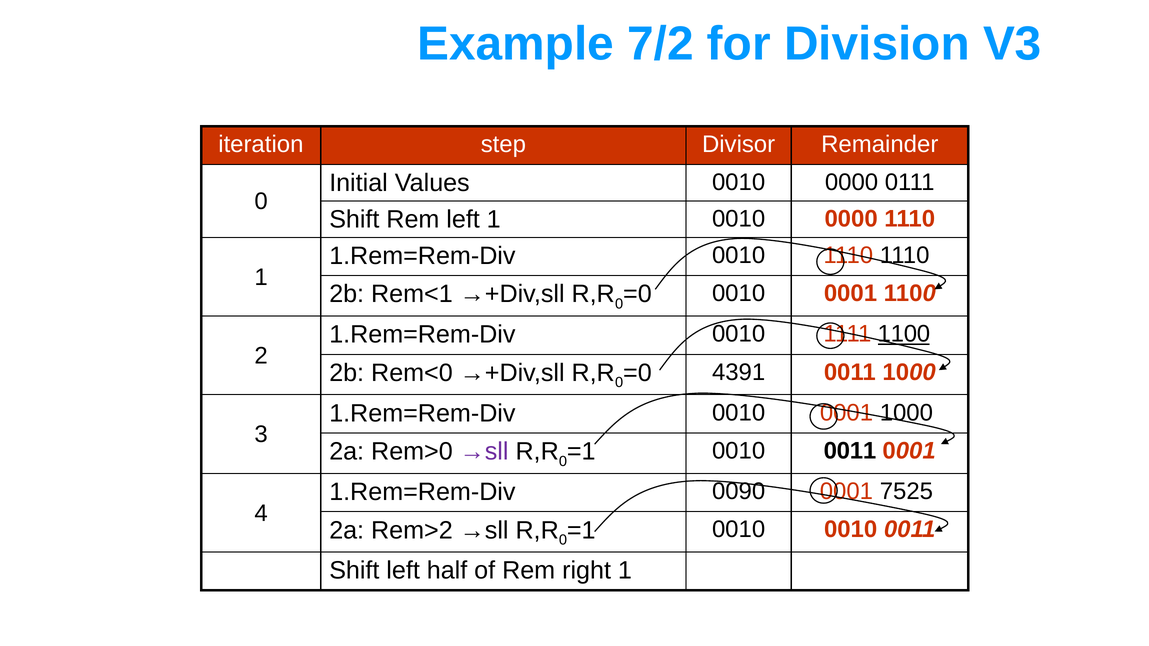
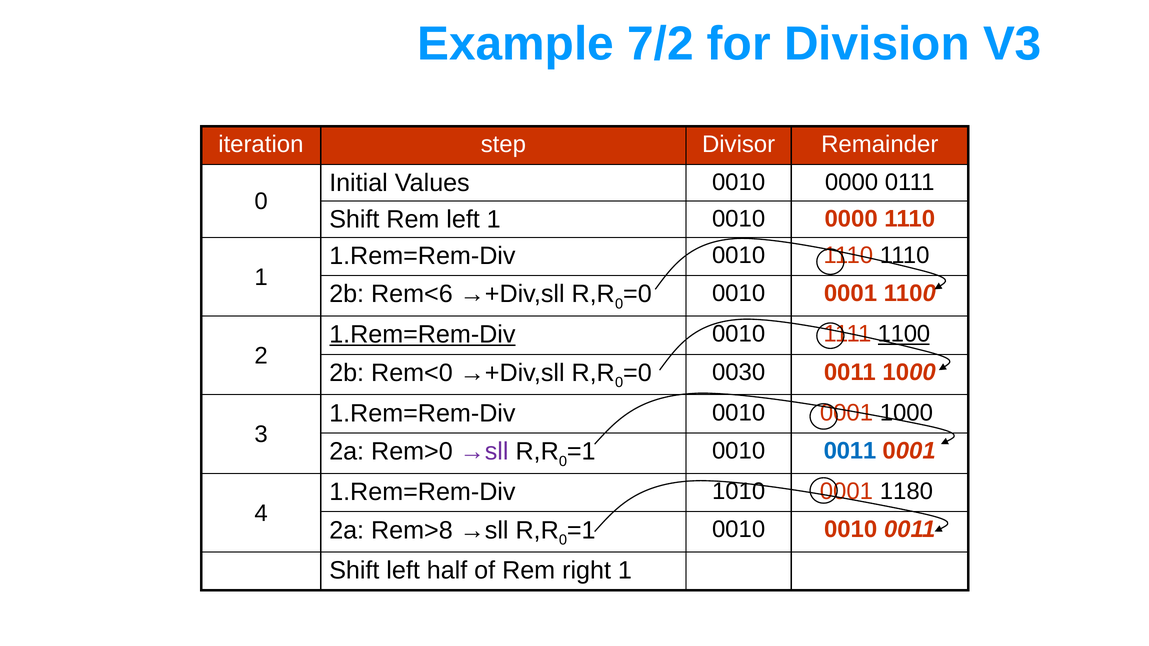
Rem<1: Rem<1 -> Rem<6 (412, 294)
1.Rem=Rem-Div underline: none -> present (422, 335)
4391: 4391 -> 0030 (739, 372)
0011 colour: black -> blue (850, 451)
0090: 0090 -> 1010 (739, 492)
7525: 7525 -> 1180 (906, 492)
Rem>2: Rem>2 -> Rem>8 (412, 530)
